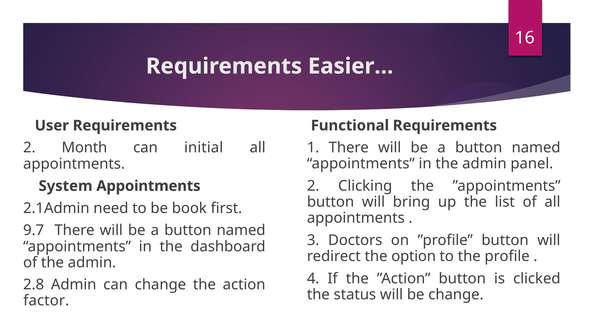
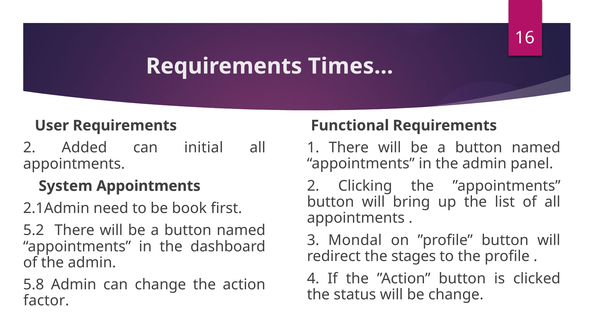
Easier…: Easier… -> Times… (351, 66)
Month: Month -> Added (84, 148)
9.7: 9.7 -> 5.2 (34, 231)
Doctors: Doctors -> Mondal (355, 240)
option: option -> stages (414, 256)
2.8: 2.8 -> 5.8 (34, 285)
